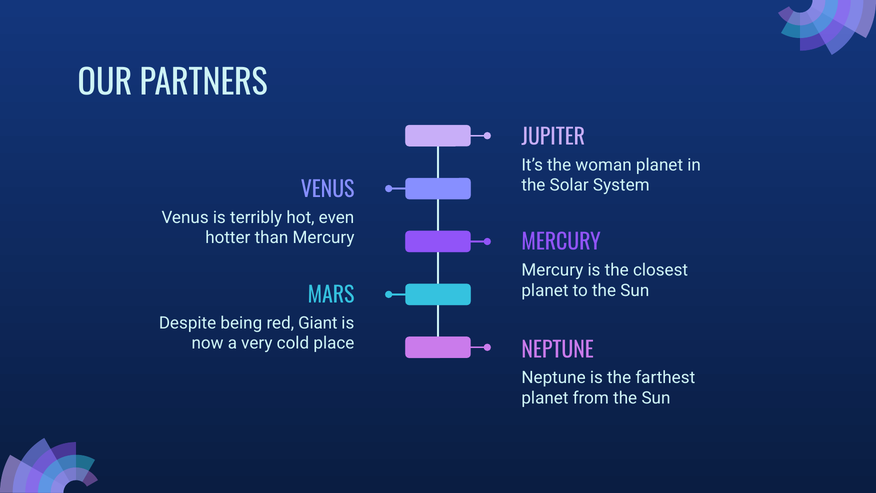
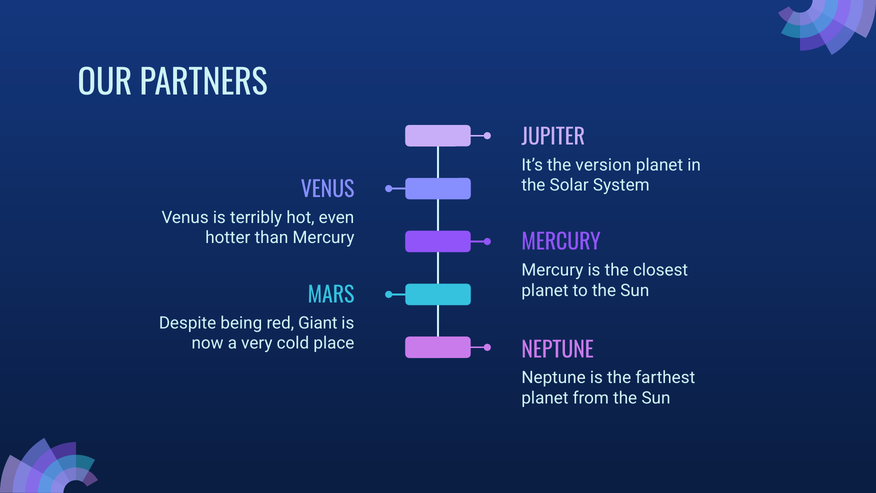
woman: woman -> version (604, 165)
